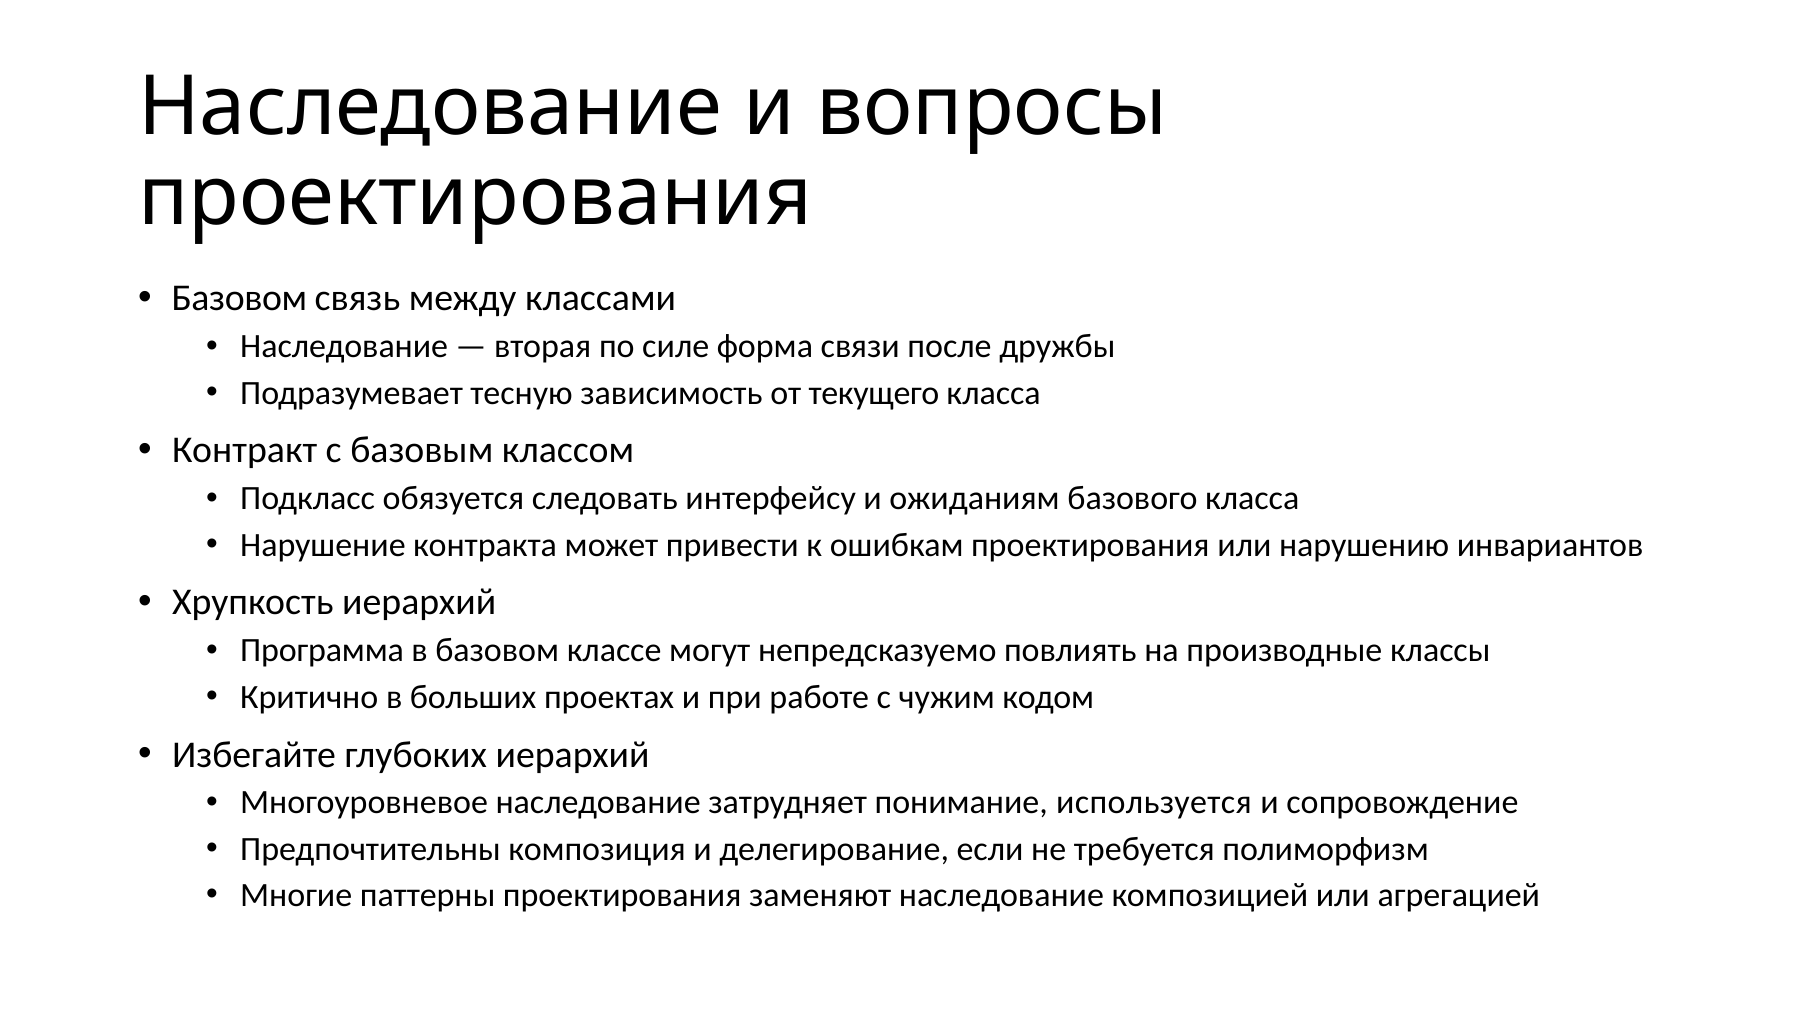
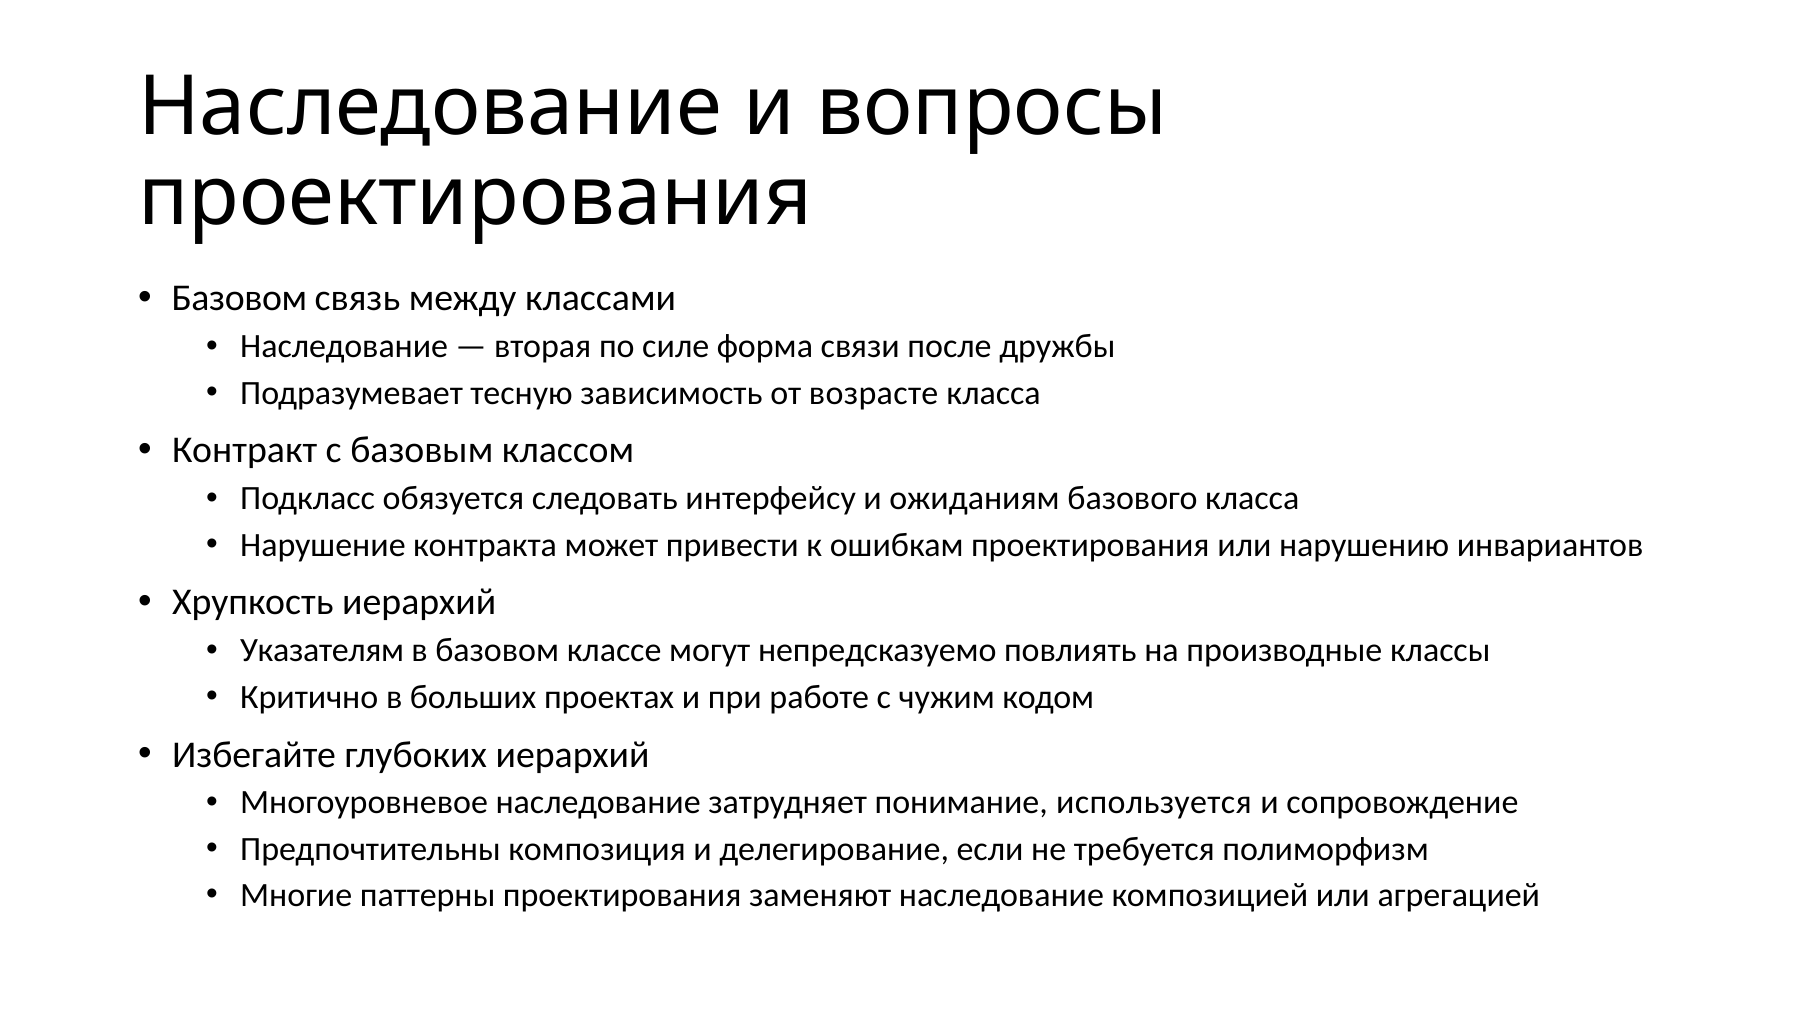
текущего: текущего -> возрасте (874, 393)
Программа: Программа -> Указателям (322, 651)
